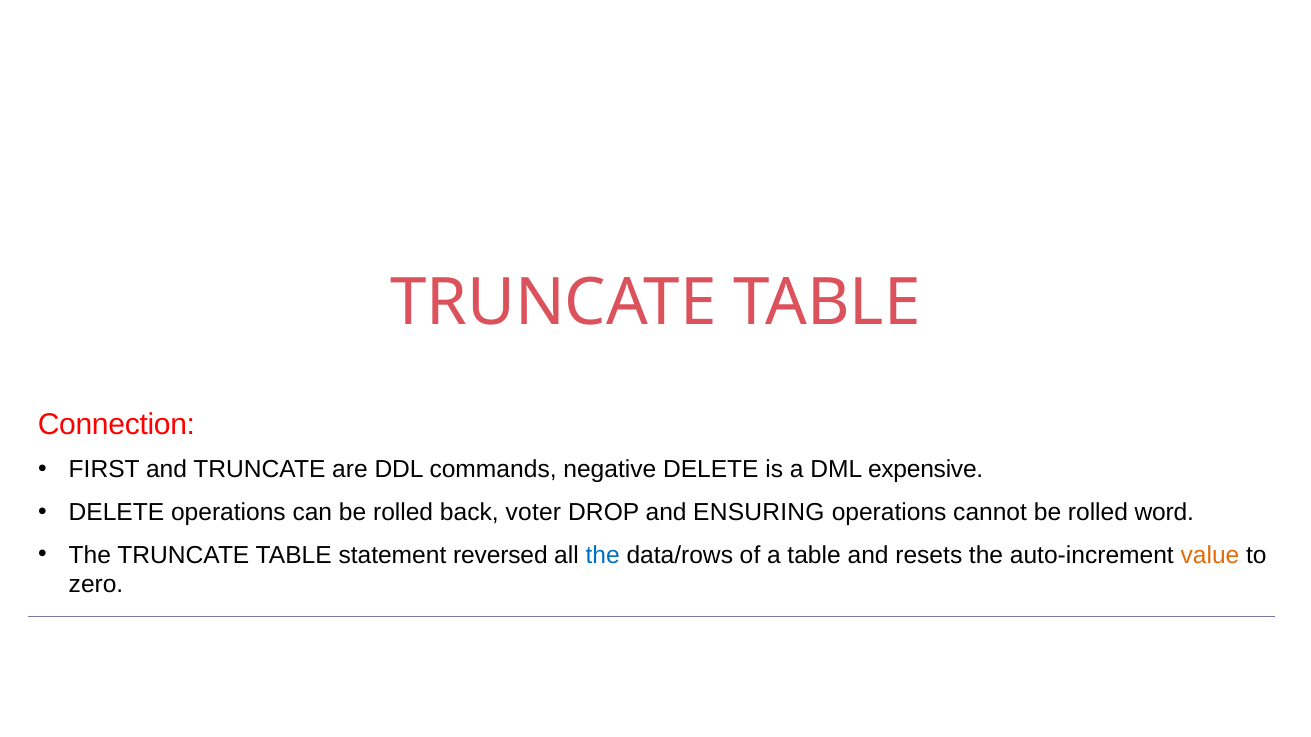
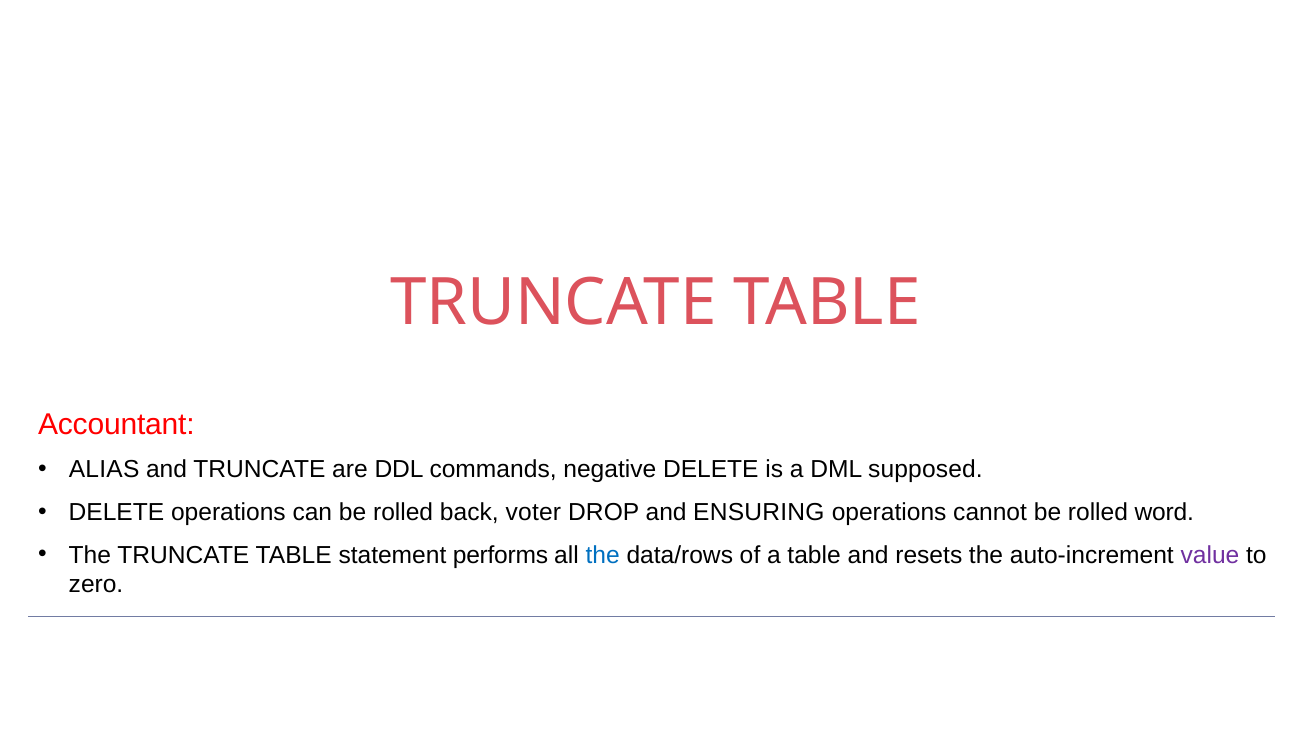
Connection: Connection -> Accountant (116, 425)
FIRST: FIRST -> ALIAS (104, 470)
expensive: expensive -> supposed (925, 470)
reversed: reversed -> performs (500, 555)
value colour: orange -> purple (1210, 555)
